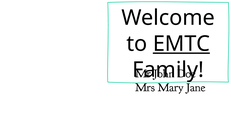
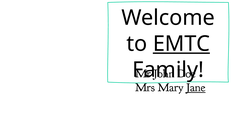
Jane underline: none -> present (196, 87)
